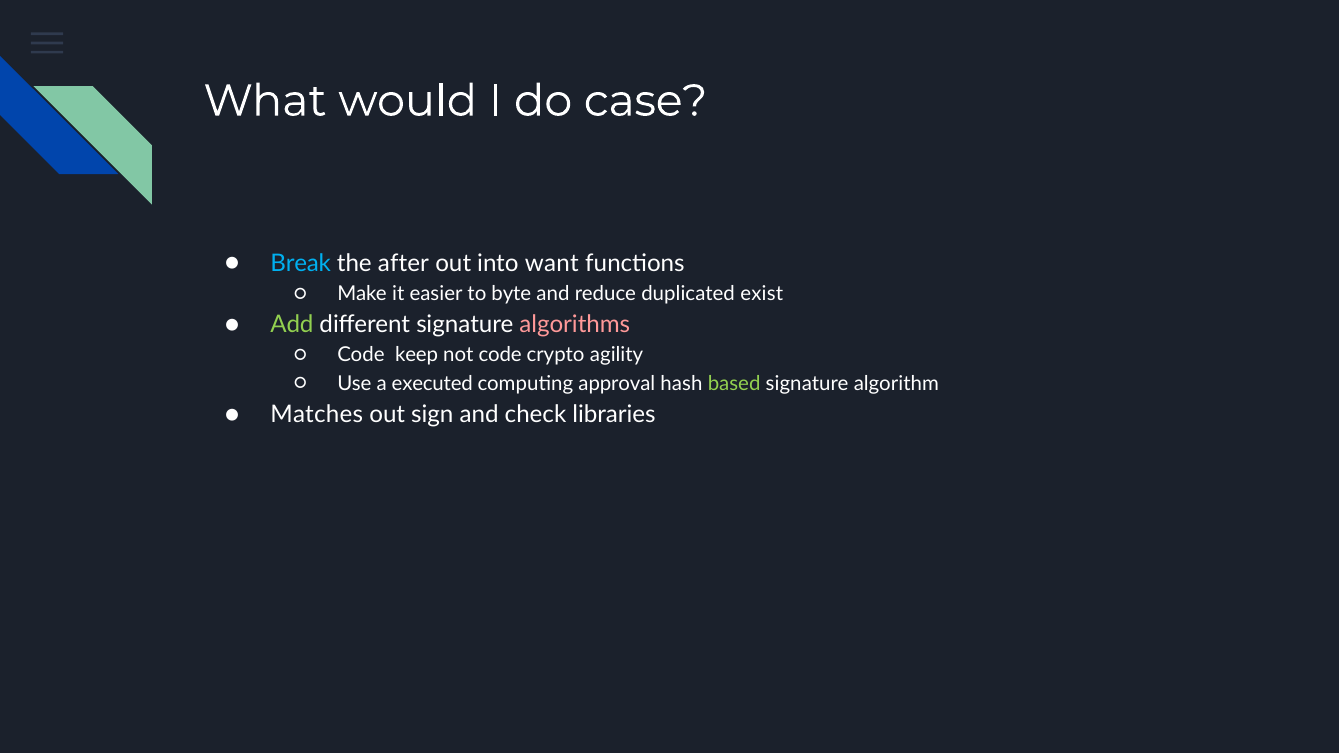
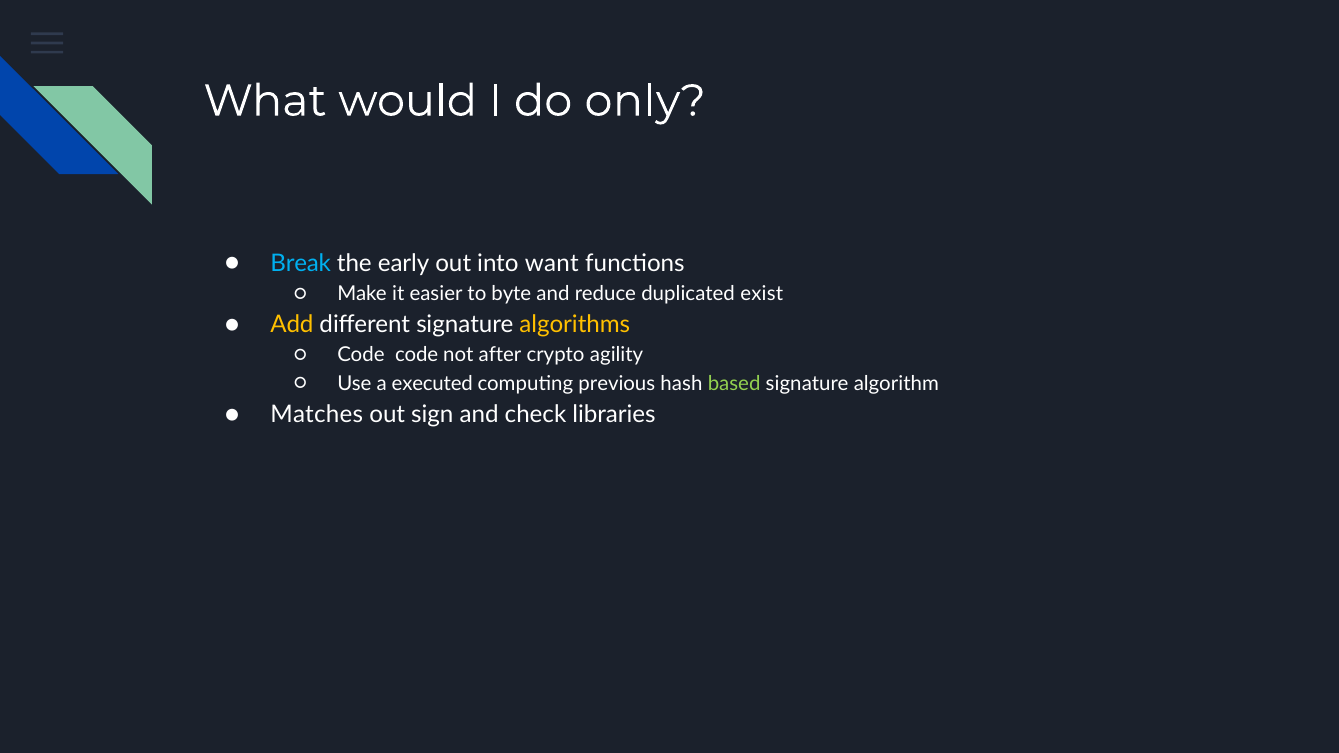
case: case -> only (645, 101)
after: after -> early (404, 263)
Add colour: light green -> yellow (292, 325)
algorithms colour: pink -> yellow (575, 325)
Code keep: keep -> code (417, 355)
not code: code -> after (500, 355)
approval: approval -> previous (617, 383)
